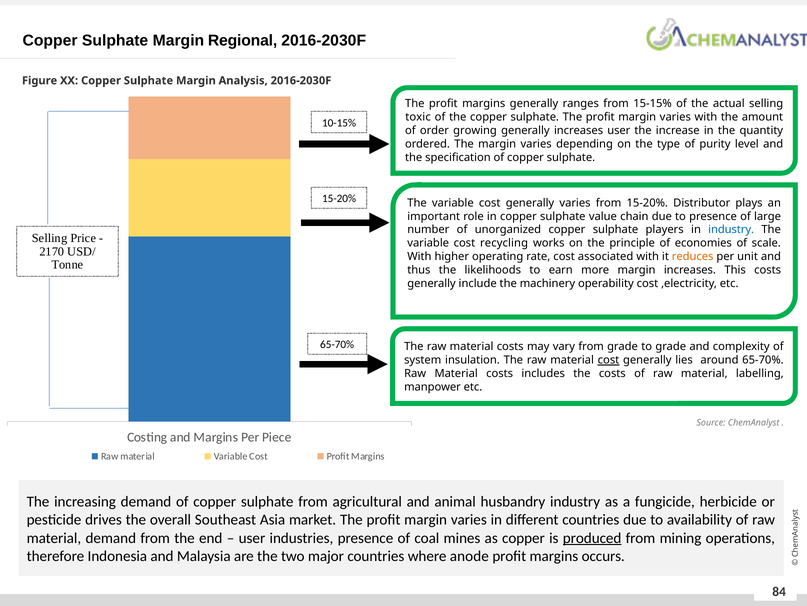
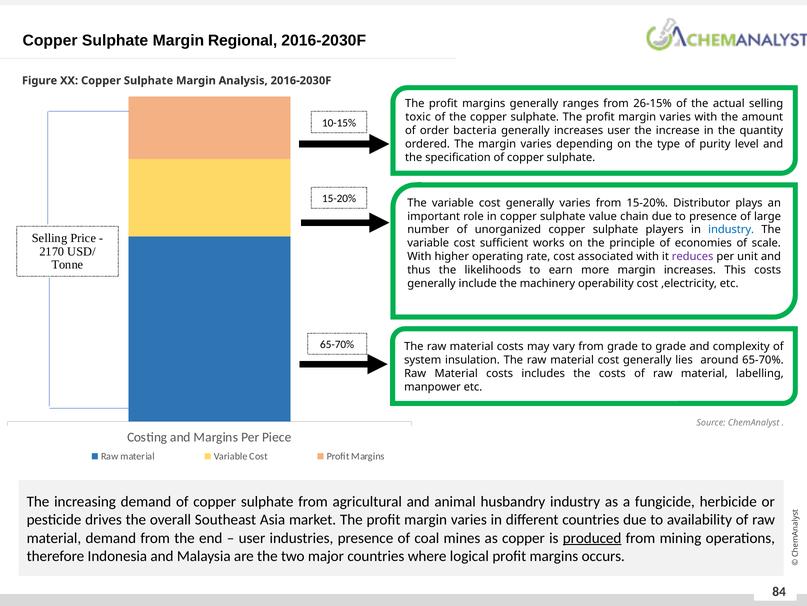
15-15%: 15-15% -> 26-15% (653, 103)
growing: growing -> bacteria (475, 130)
recycling: recycling -> sufficient (504, 243)
reduces colour: orange -> purple (693, 256)
cost underline: present -> none (609, 360)
anode: anode -> logical (469, 556)
